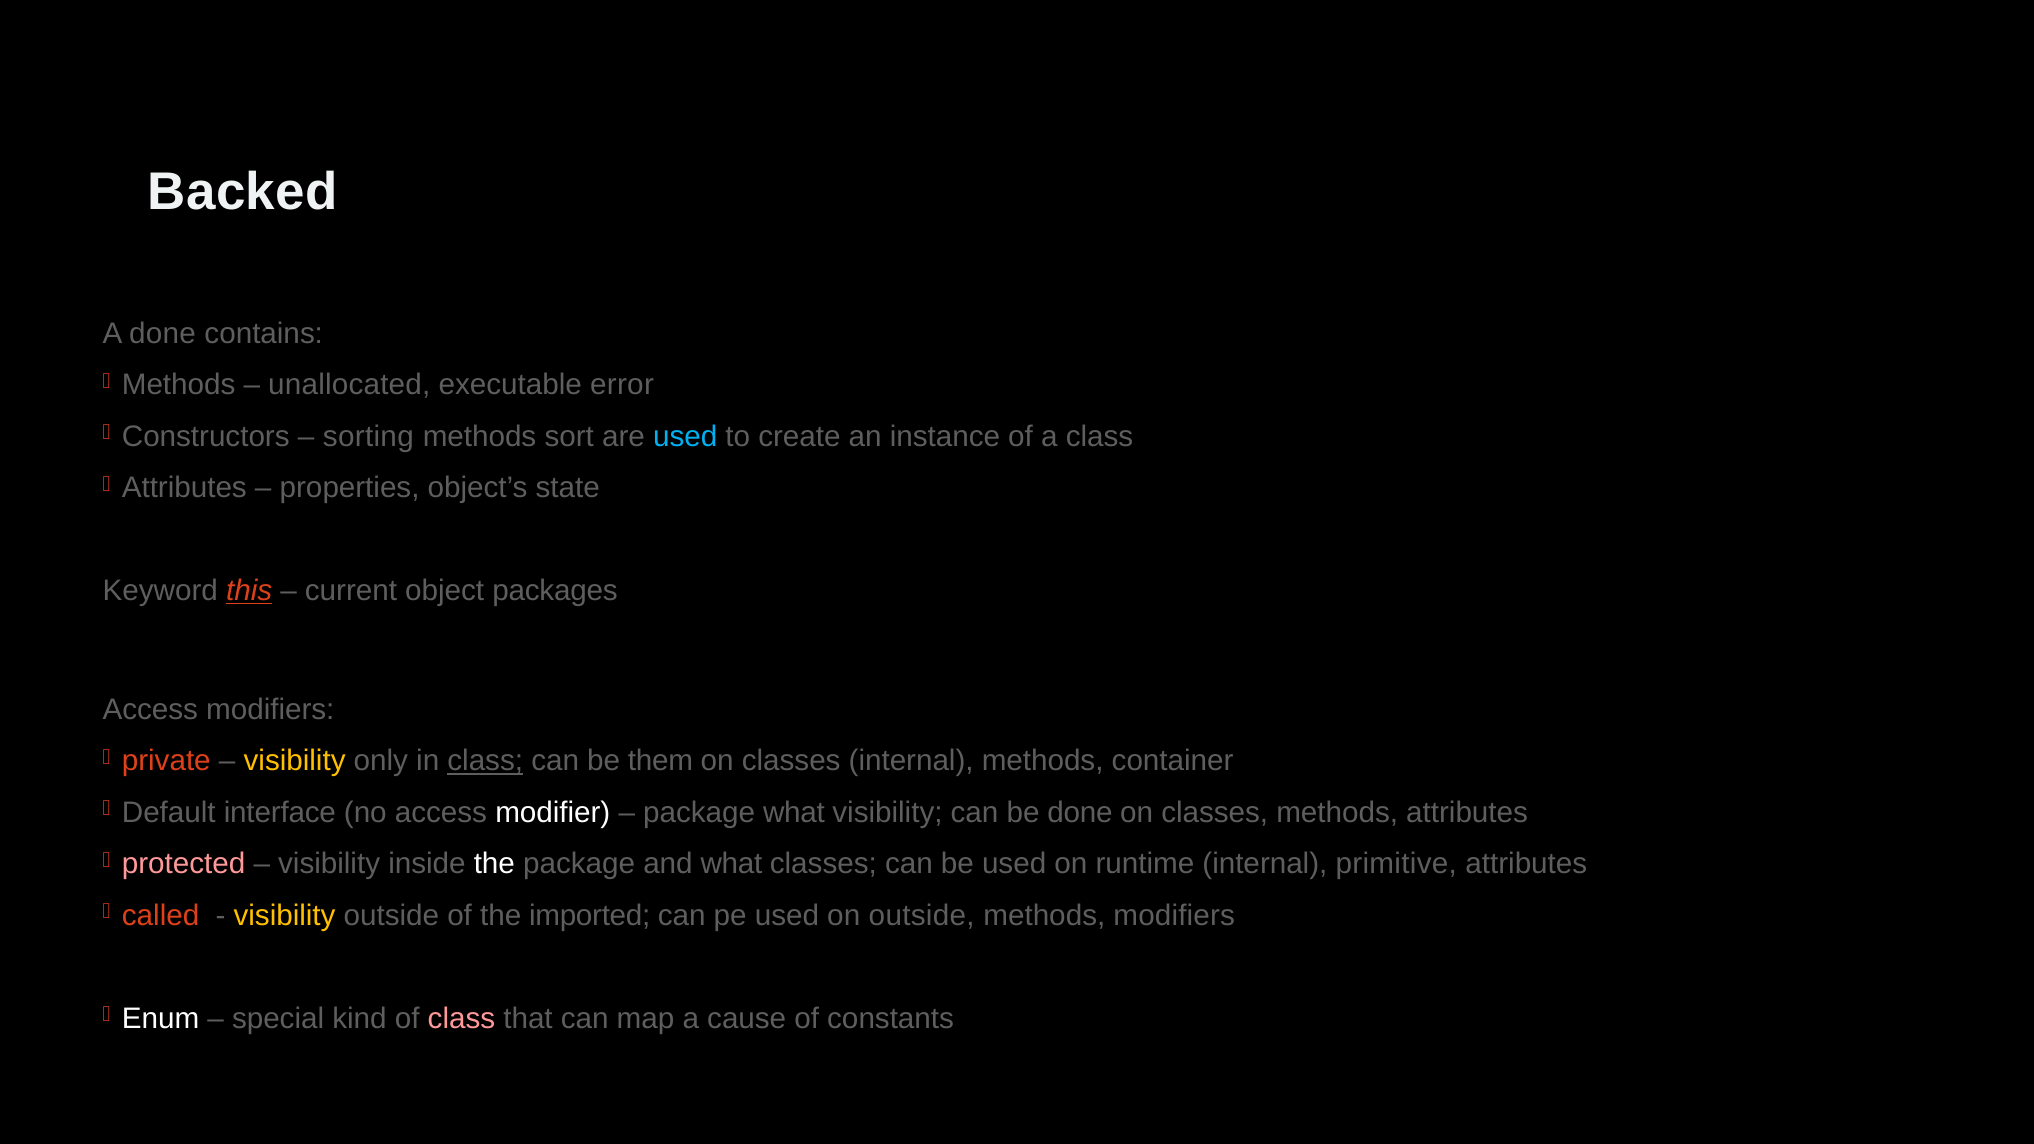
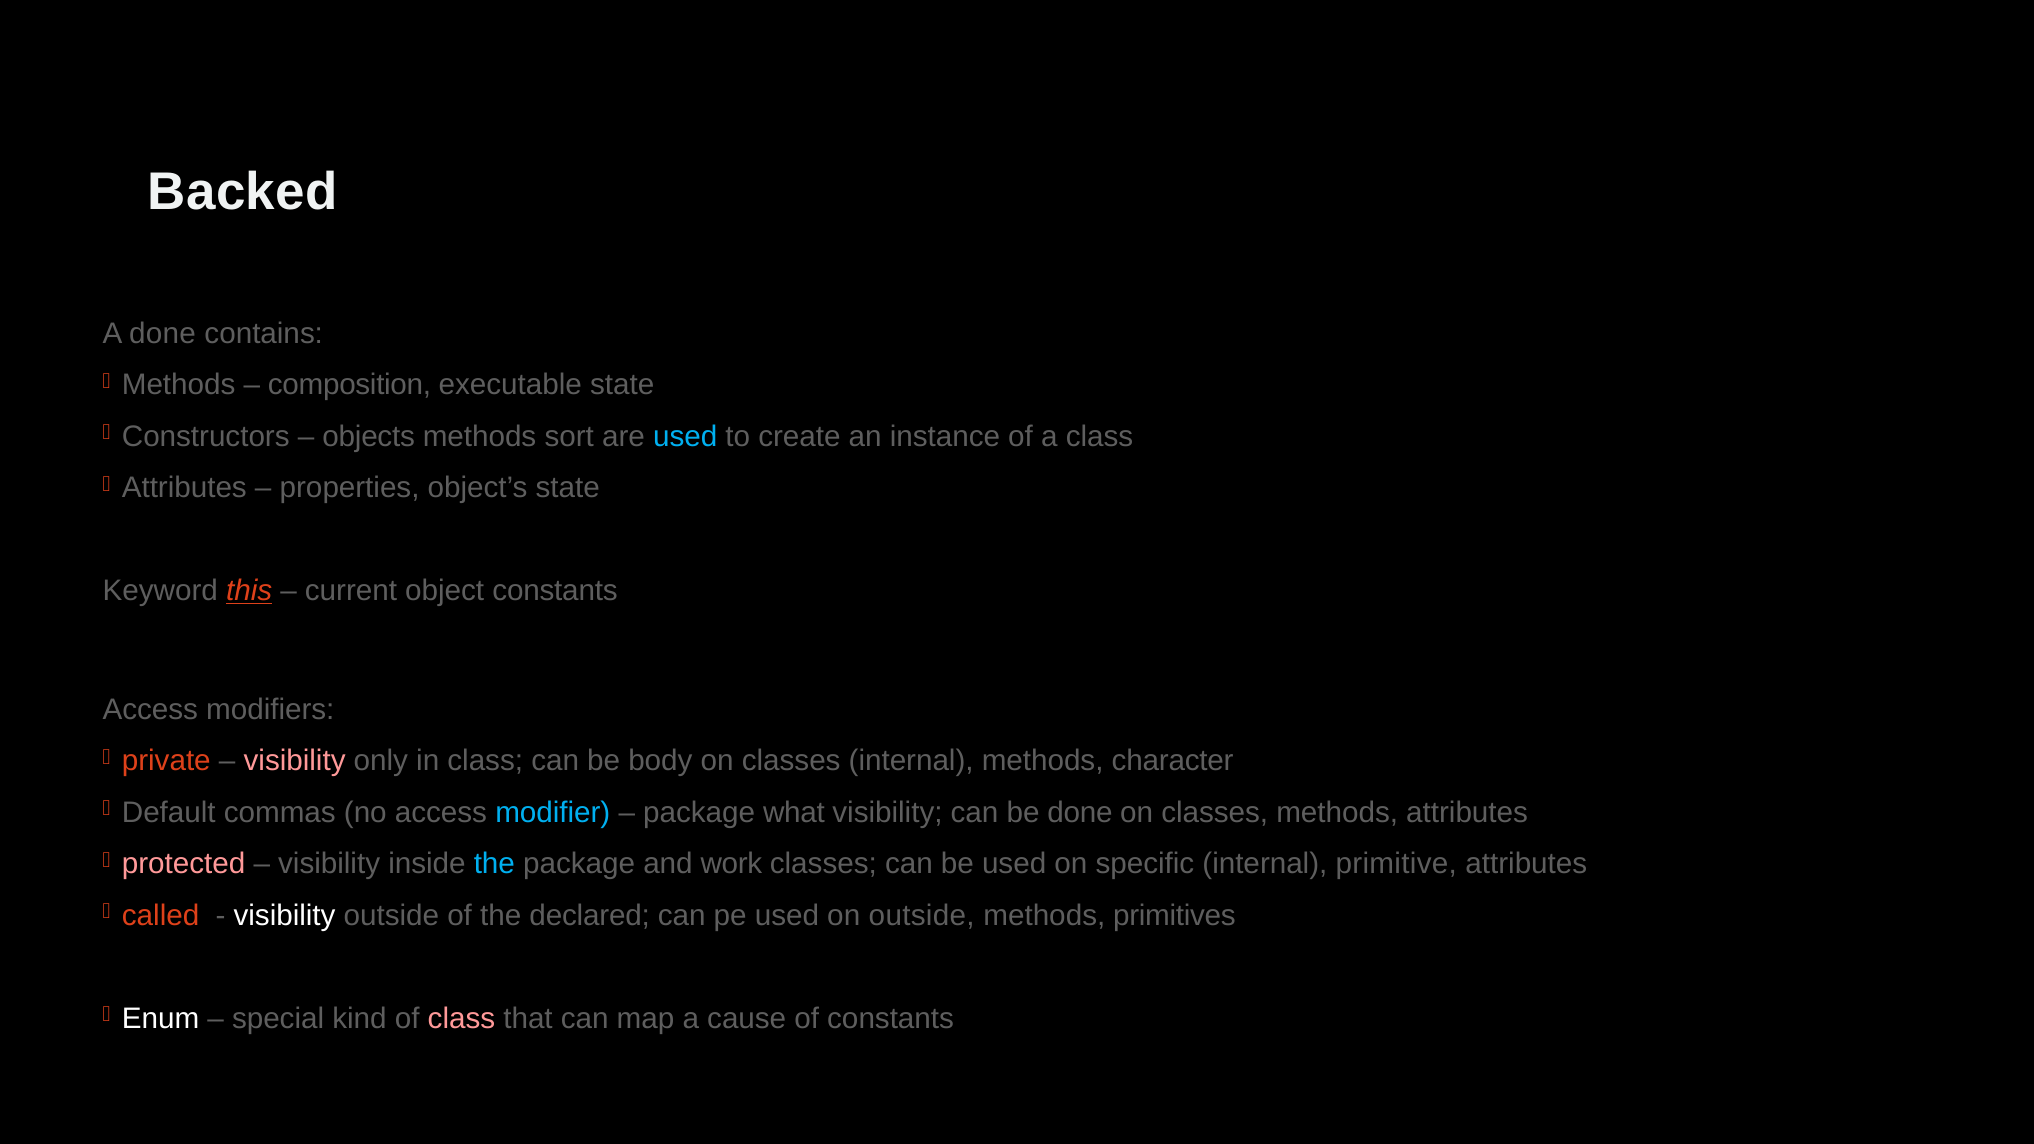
unallocated: unallocated -> composition (350, 385)
executable error: error -> state (622, 385)
sorting: sorting -> objects (369, 436)
object packages: packages -> constants (555, 591)
visibility colour: yellow -> pink (295, 761)
class underline: present -> none (485, 761)
them: them -> body (660, 761)
container: container -> character (1173, 761)
interface: interface -> commas (280, 813)
modifier colour: white -> light blue (553, 813)
the colour: white -> light blue (494, 864)
and what: what -> work (731, 864)
runtime: runtime -> specific (1145, 864)
visibility colour: yellow -> white (285, 916)
imported: imported -> declared (590, 916)
methods modifiers: modifiers -> primitives (1174, 916)
